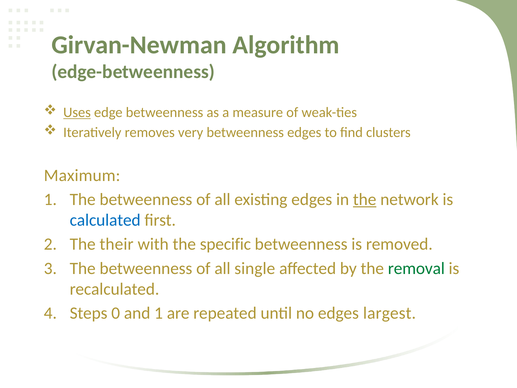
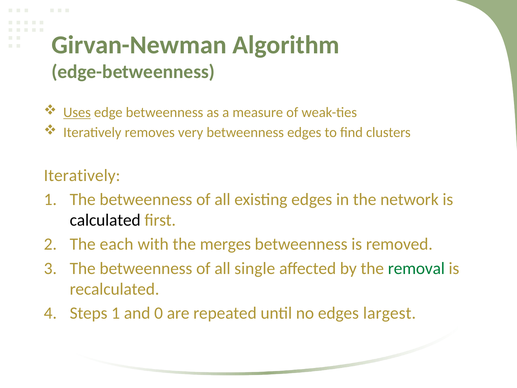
Maximum: Maximum -> Iteratively (82, 175)
the underline: present -> none (365, 199)
calculated colour: blue -> black (105, 220)
their: their -> each (117, 244)
specific: specific -> merges (225, 244)
Steps 0: 0 -> 1 (116, 313)
and 1: 1 -> 0 (159, 313)
